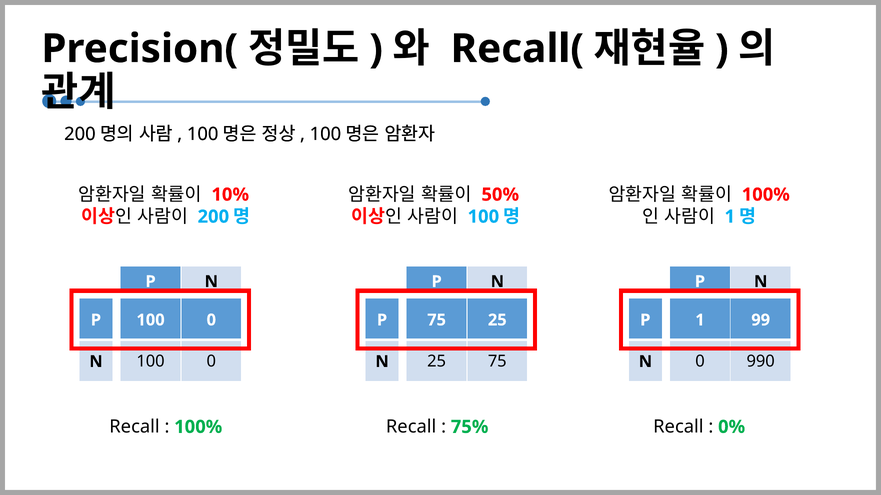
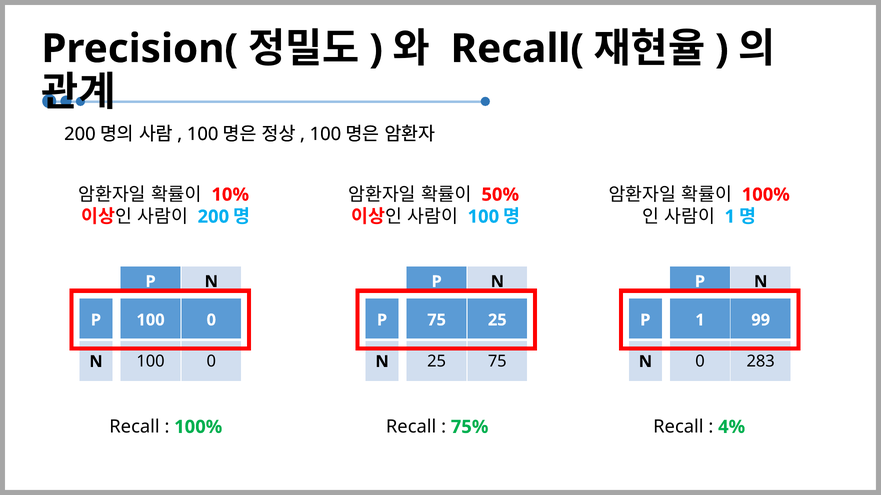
990: 990 -> 283 (761, 362)
0%: 0% -> 4% (732, 427)
